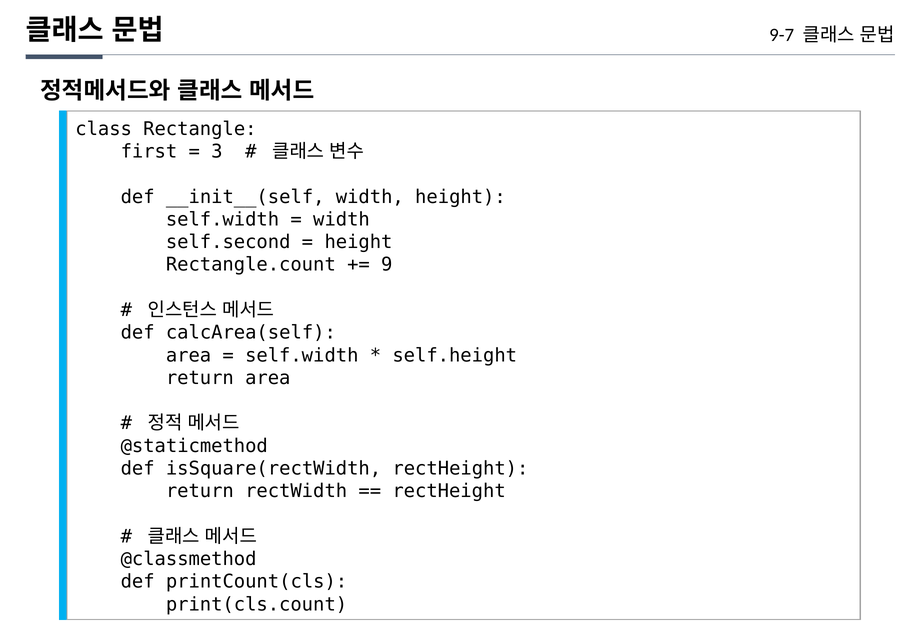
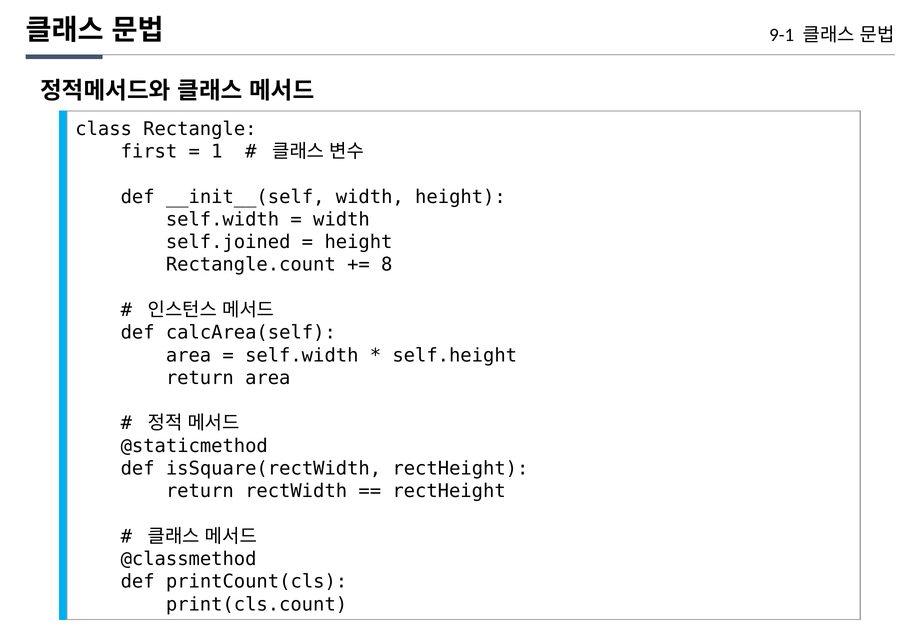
9-7: 9-7 -> 9-1 (782, 35)
3: 3 -> 1 (217, 152)
self.second: self.second -> self.joined (228, 242)
9: 9 -> 8 (387, 265)
